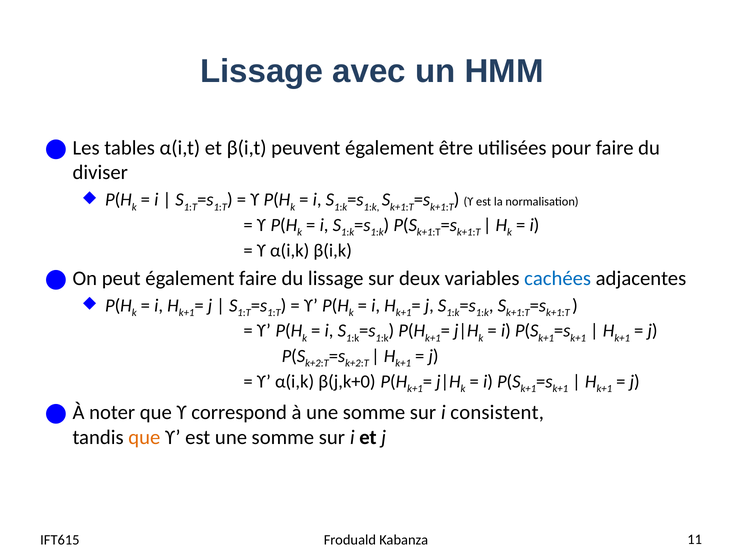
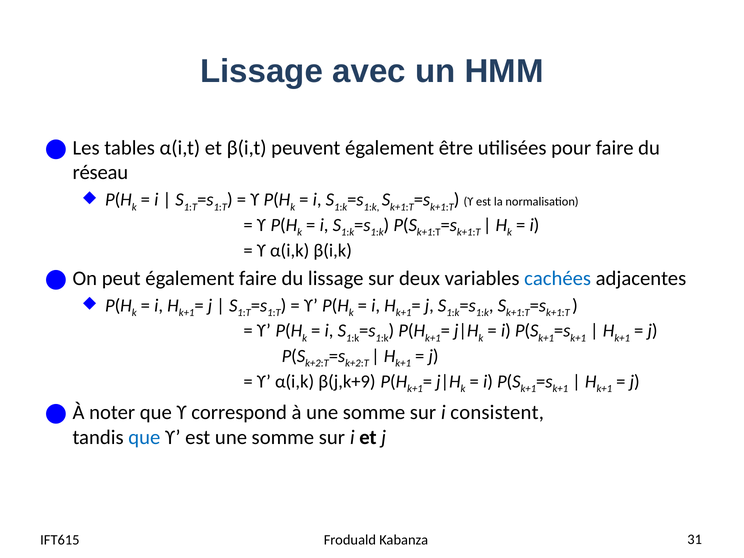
diviser: diviser -> réseau (100, 173)
β(j,k+0: β(j,k+0 -> β(j,k+9 (347, 382)
que colour: orange -> blue (144, 437)
11: 11 -> 31 (695, 540)
